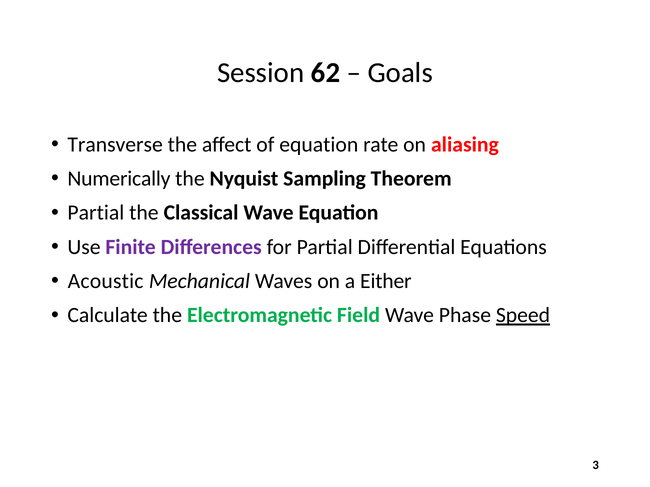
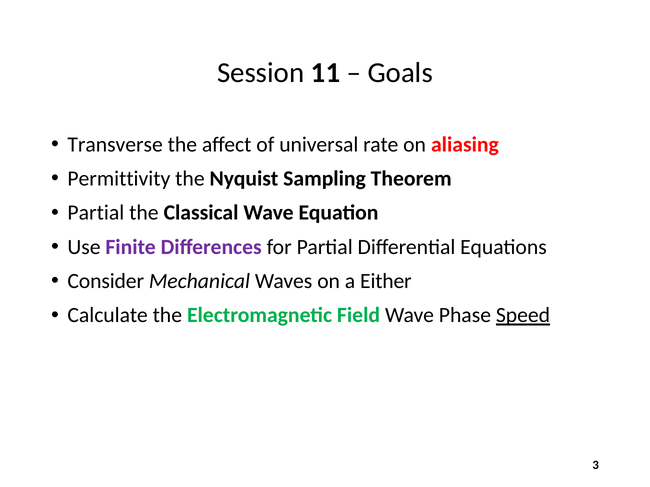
62: 62 -> 11 (326, 73)
of equation: equation -> universal (319, 145)
Numerically: Numerically -> Permittivity (119, 179)
Acoustic: Acoustic -> Consider (106, 281)
